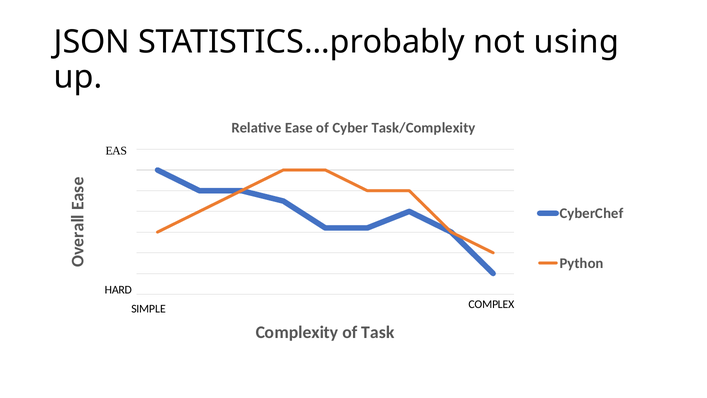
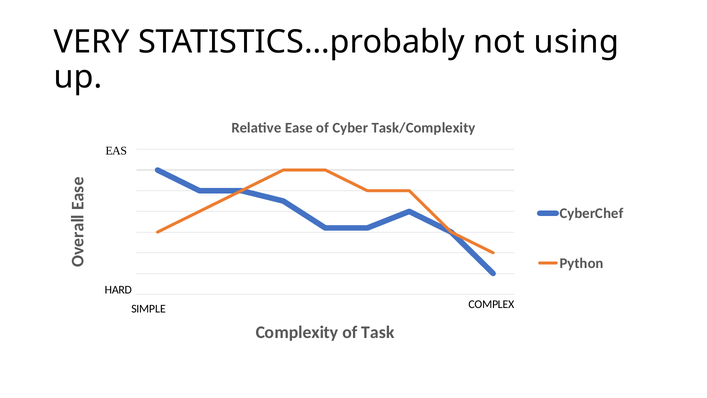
JSON: JSON -> VERY (92, 42)
